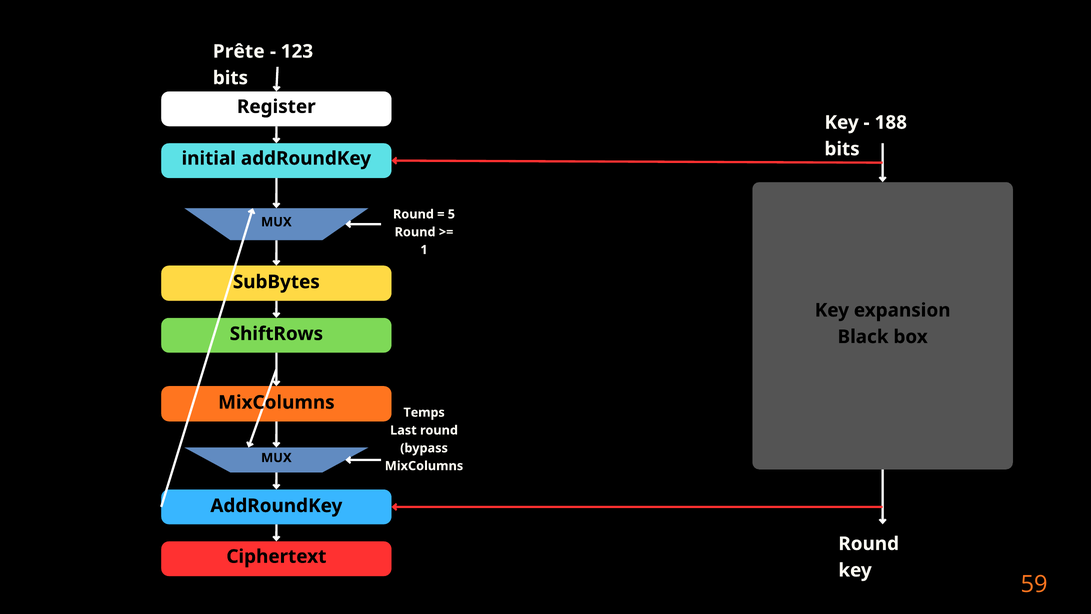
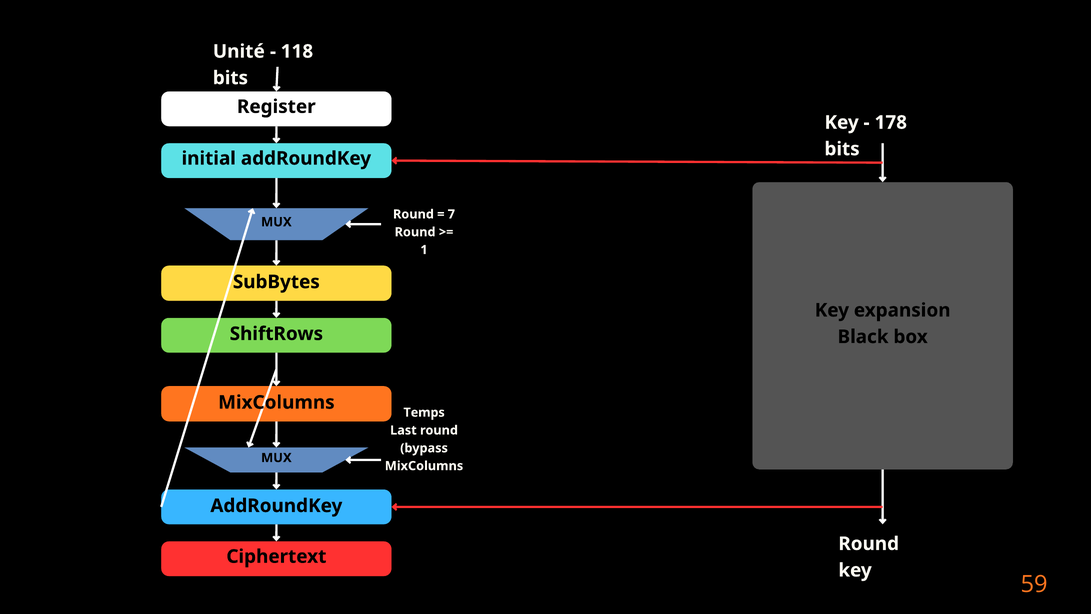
Prête: Prête -> Unité (239, 51)
123: 123 -> 118 (297, 51)
188: 188 -> 178 (891, 122)
5: 5 -> 7 (451, 214)
